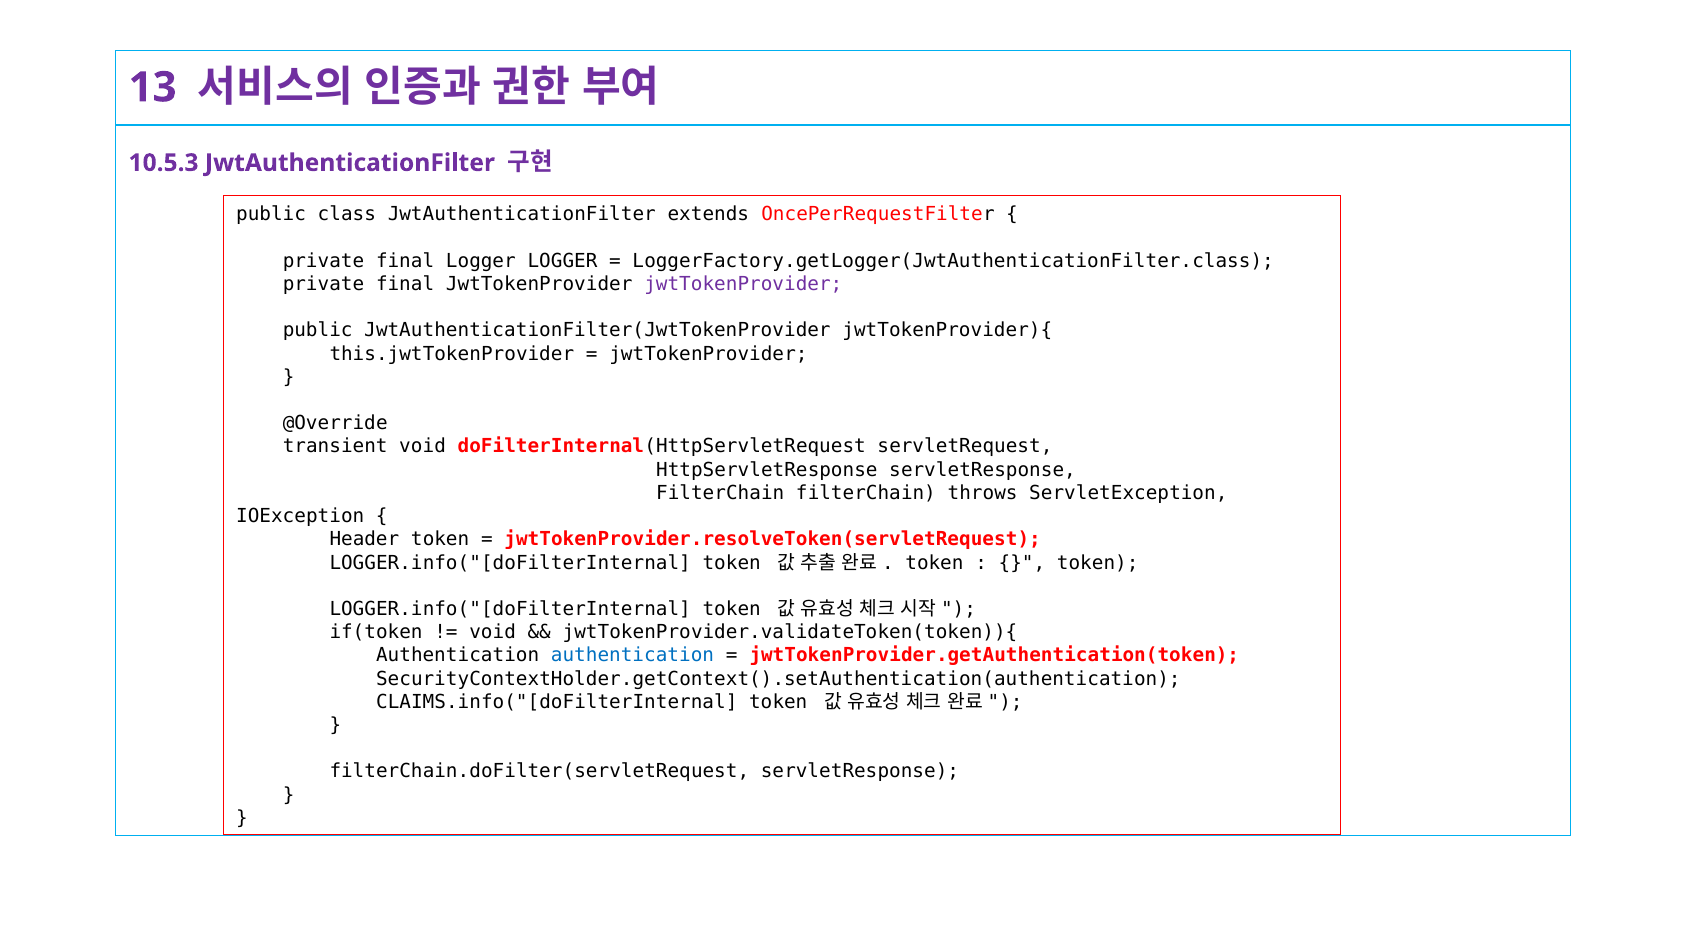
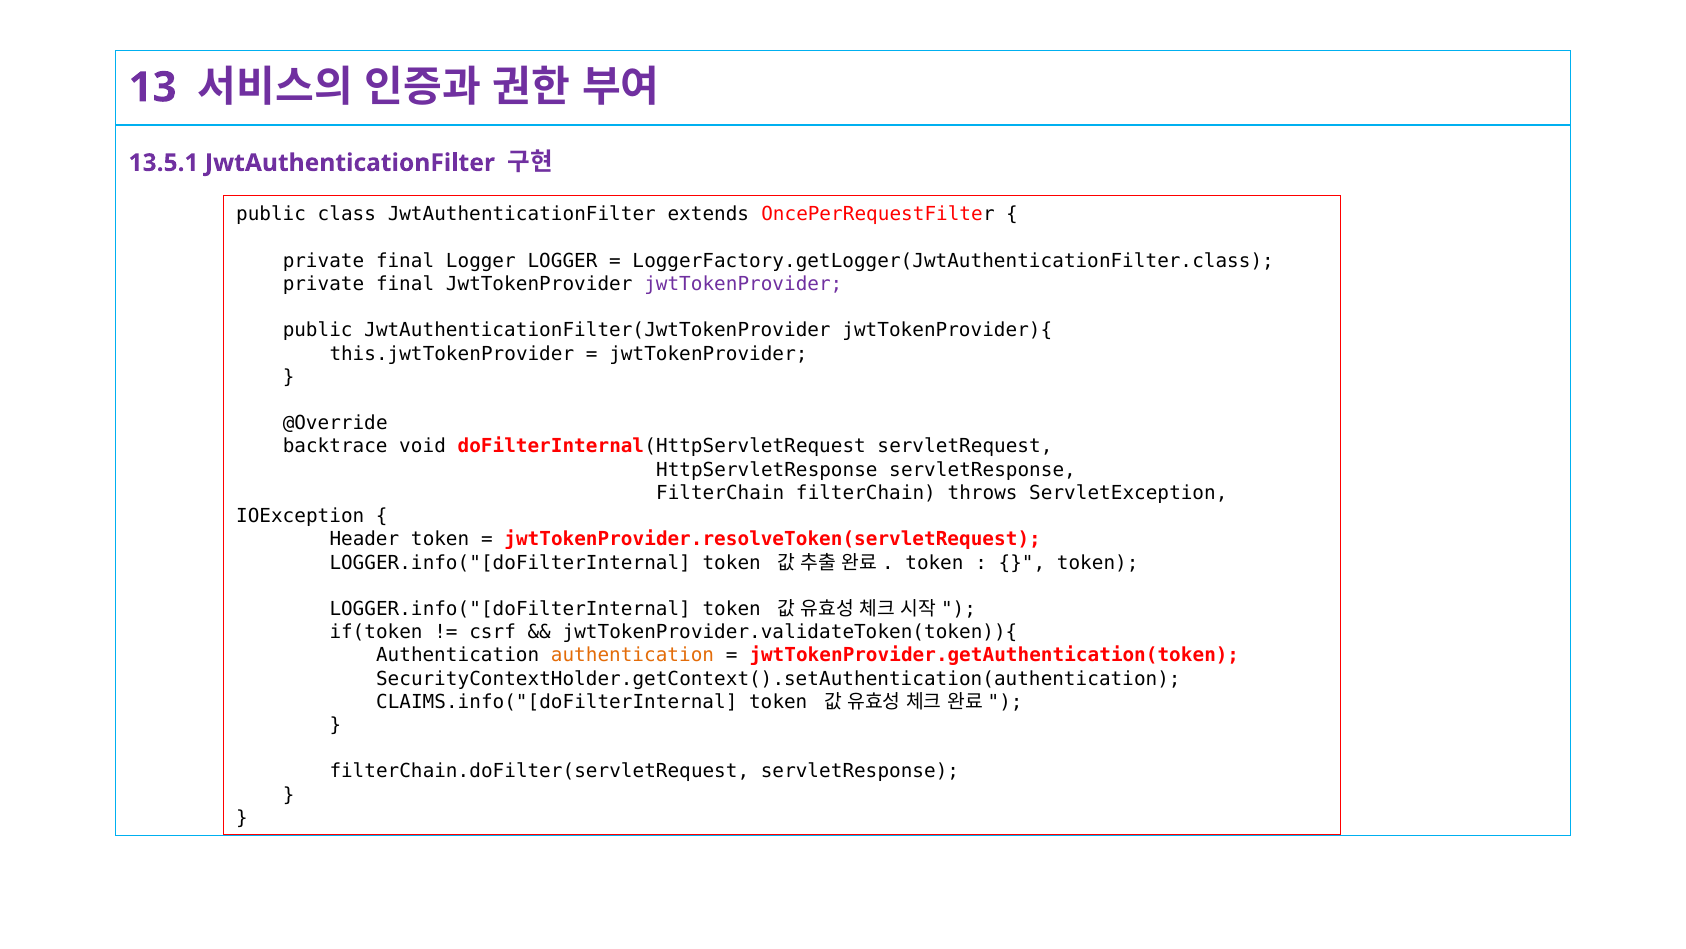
10.5.3: 10.5.3 -> 13.5.1 (164, 163)
transient: transient -> backtrace (335, 446)
void: void -> csrf (493, 632)
authentication colour: blue -> orange (632, 655)
